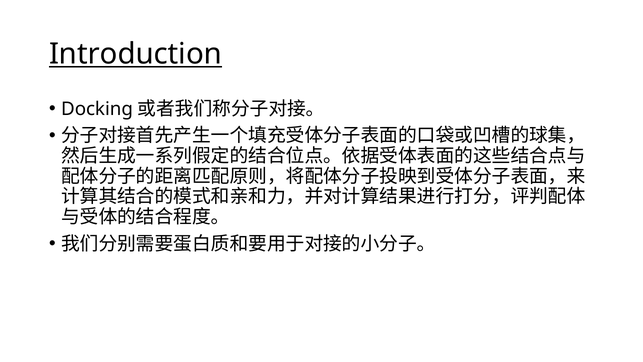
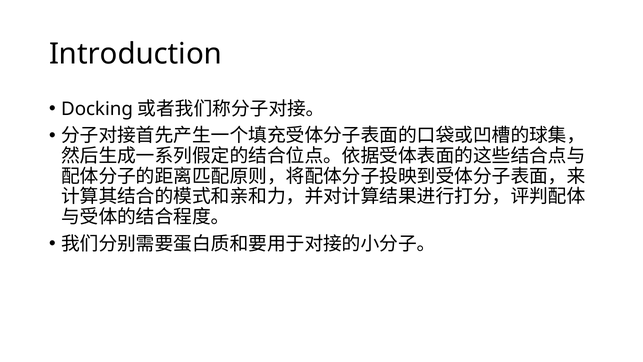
Introduction underline: present -> none (136, 54)
